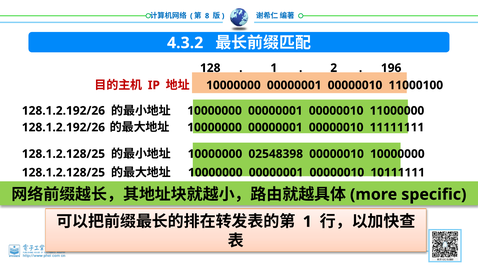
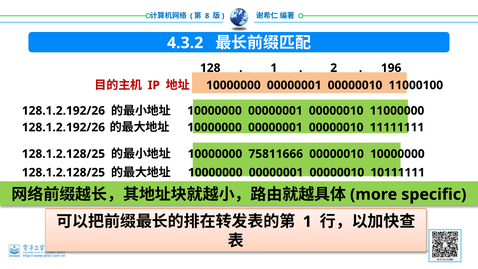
02548398: 02548398 -> 75811666 (276, 154)
